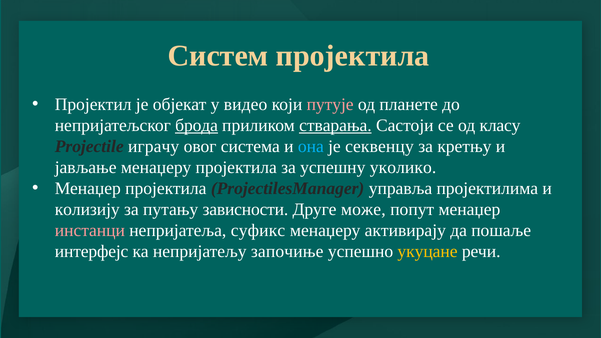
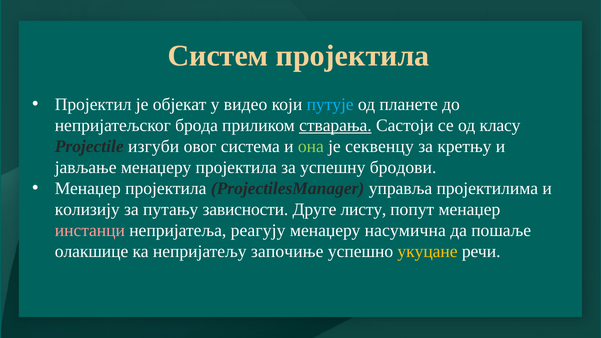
путује colour: pink -> light blue (330, 104)
брода underline: present -> none (197, 125)
играчу: играчу -> изгуби (154, 146)
она colour: light blue -> light green (311, 146)
уколико: уколико -> бродови (403, 167)
може: може -> листу (363, 210)
суфикс: суфикс -> реагују (258, 231)
активирају: активирају -> насумична (405, 231)
интерфејс: интерфејс -> олакшице (92, 252)
